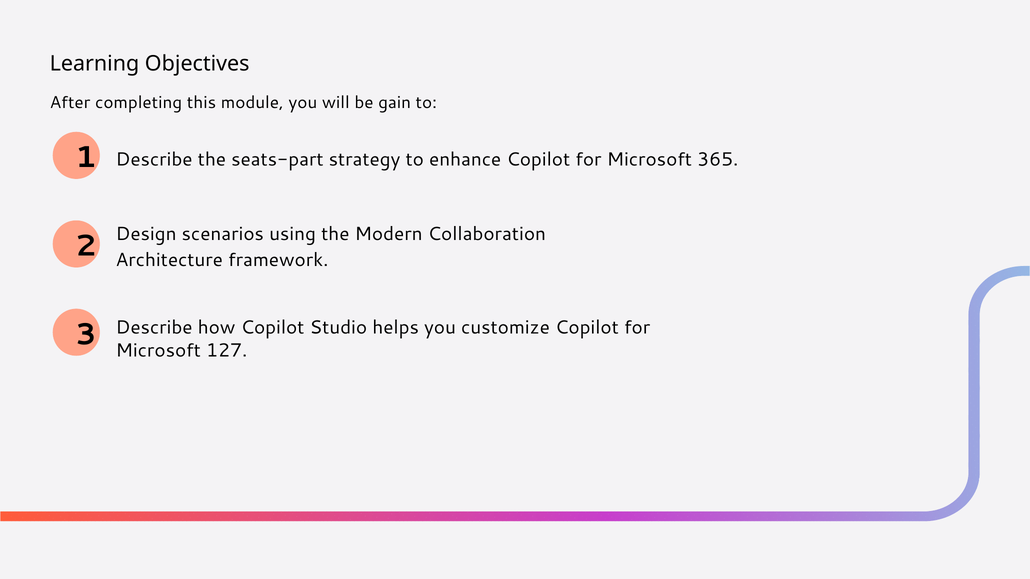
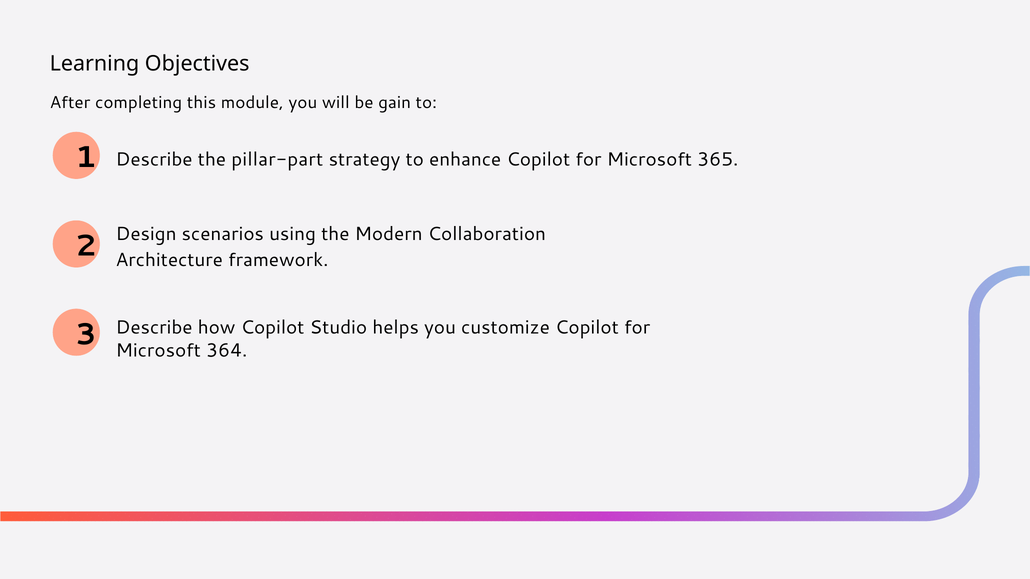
seats-part: seats-part -> pillar-part (277, 159)
127: 127 -> 364 (227, 350)
